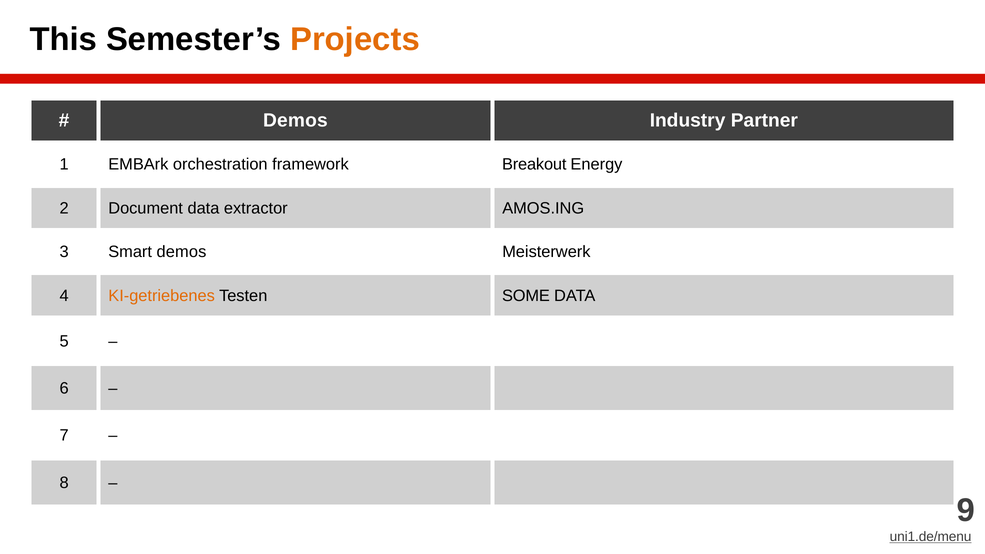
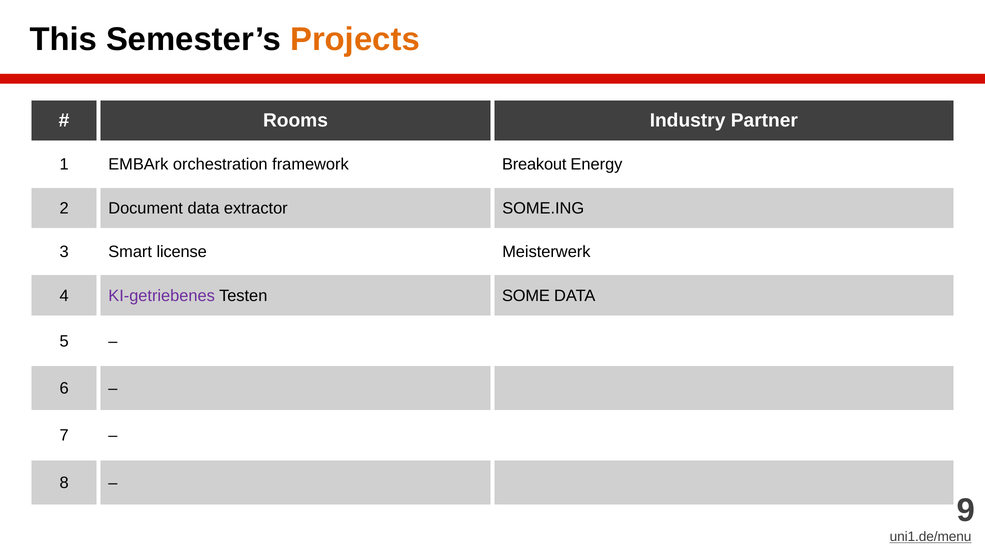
Demos: Demos -> Rooms (295, 121)
AMOS.ING: AMOS.ING -> SOME.ING (543, 208)
Smart demos: demos -> license (182, 252)
KI-getriebenes colour: orange -> purple (162, 296)
